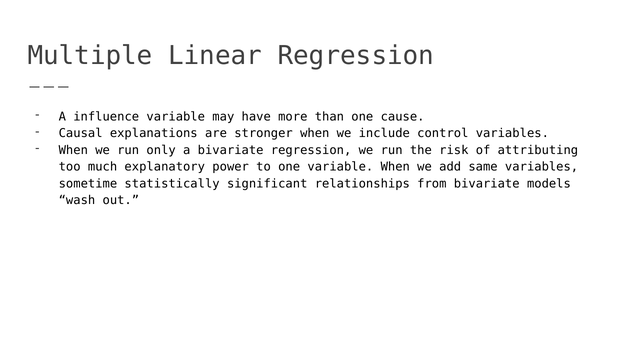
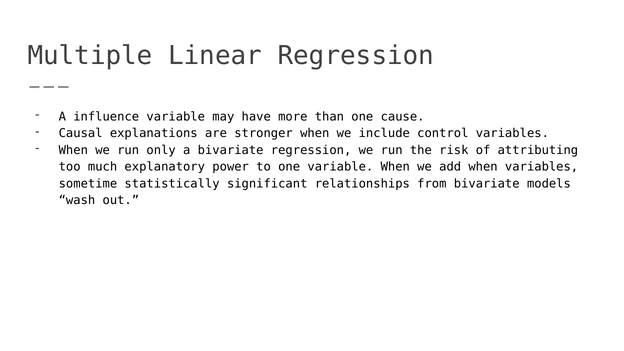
add same: same -> when (483, 167)
